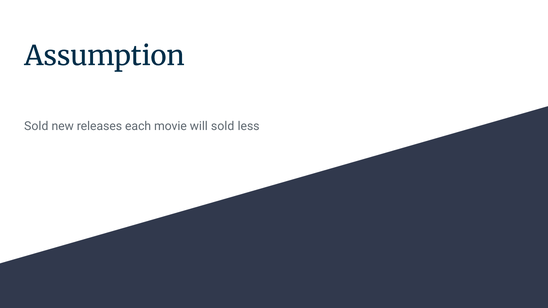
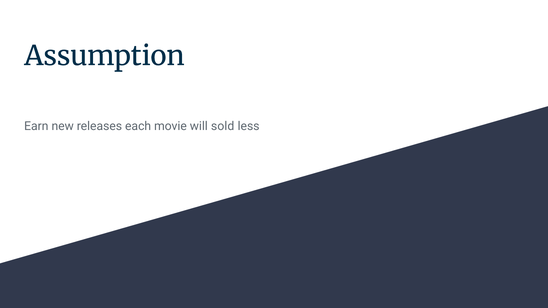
Sold: Sold -> Earn (36, 126)
